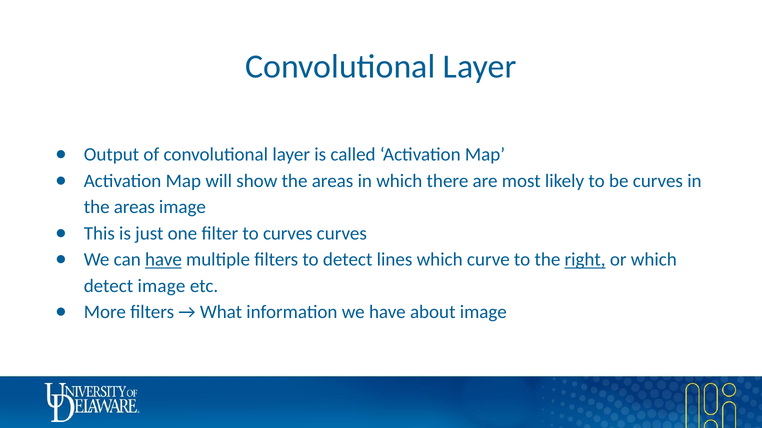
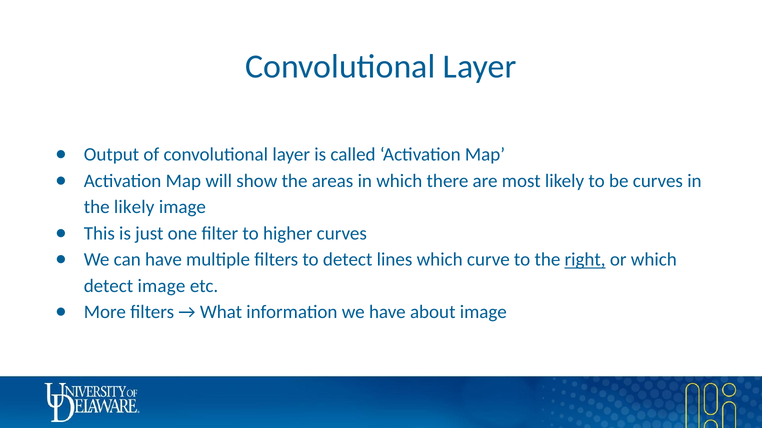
areas: areas -> likely (134, 207)
to curves: curves -> higher (288, 234)
have underline: present -> none (163, 260)
